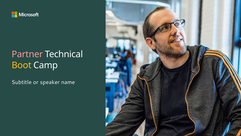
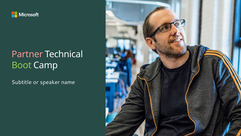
Boot colour: yellow -> light green (22, 65)
